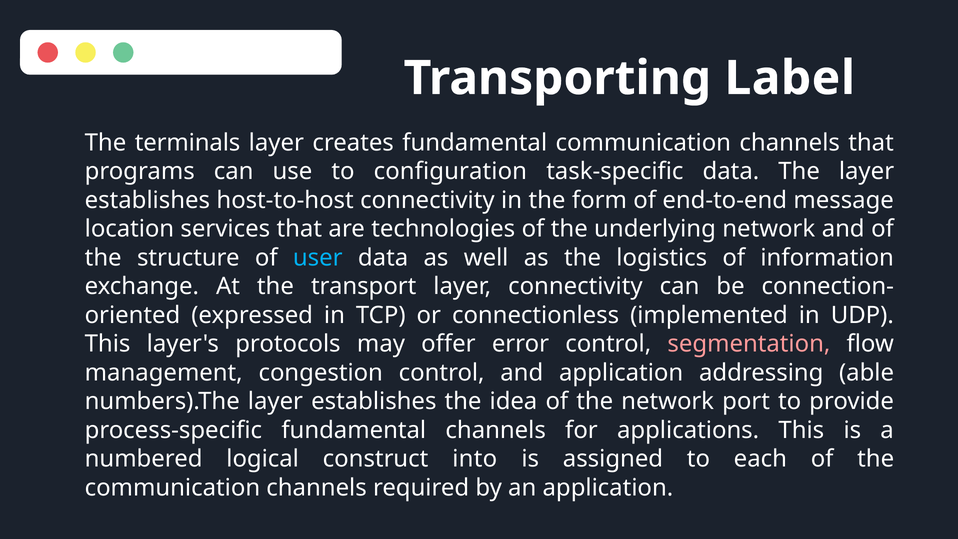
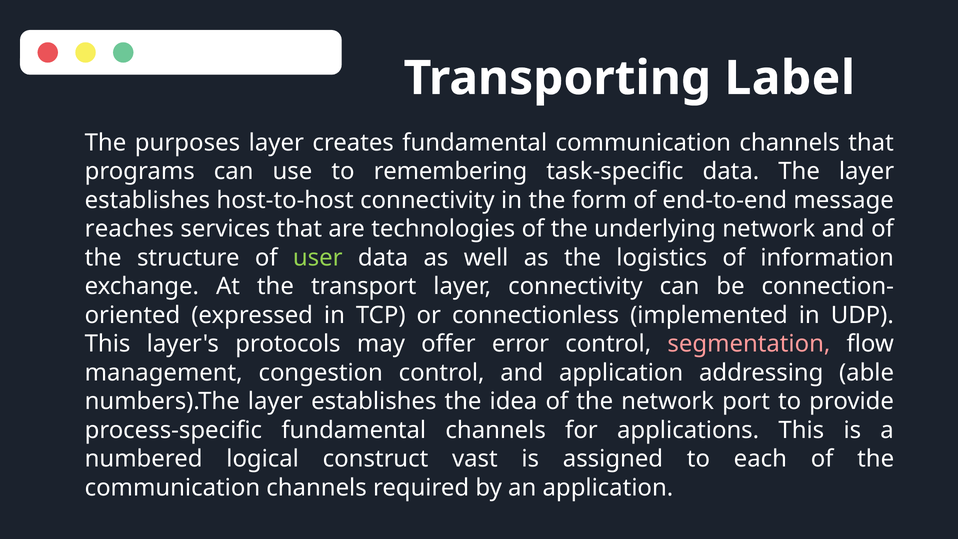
terminals: terminals -> purposes (187, 143)
configuration: configuration -> remembering (450, 171)
location: location -> reaches (129, 229)
user colour: light blue -> light green (318, 258)
into: into -> vast (475, 459)
